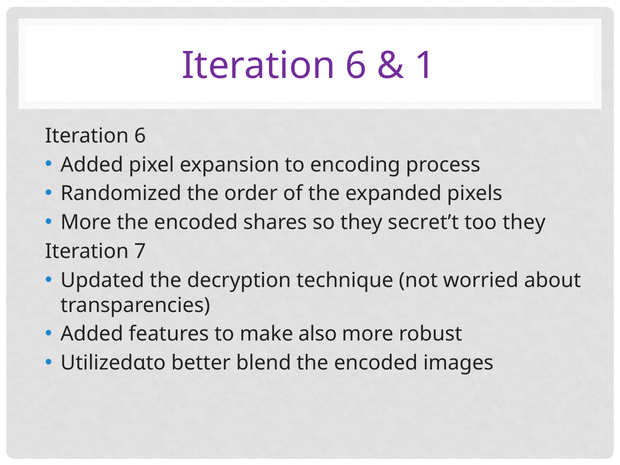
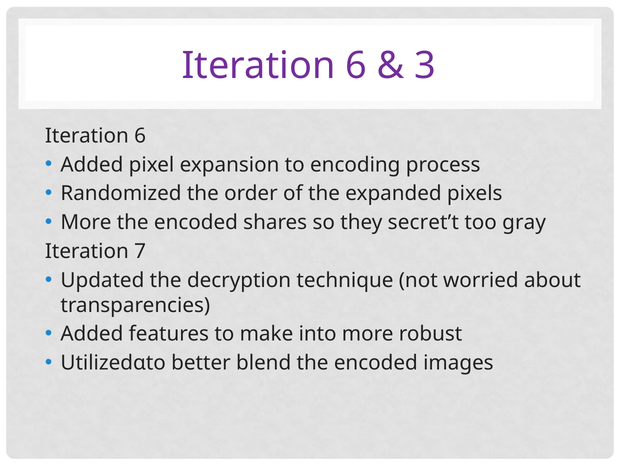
1: 1 -> 3 (425, 66)
too they: they -> gray (524, 223)
also: also -> into (318, 334)
